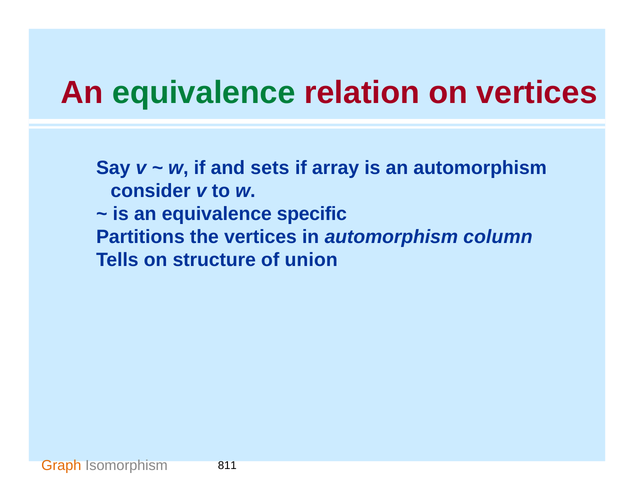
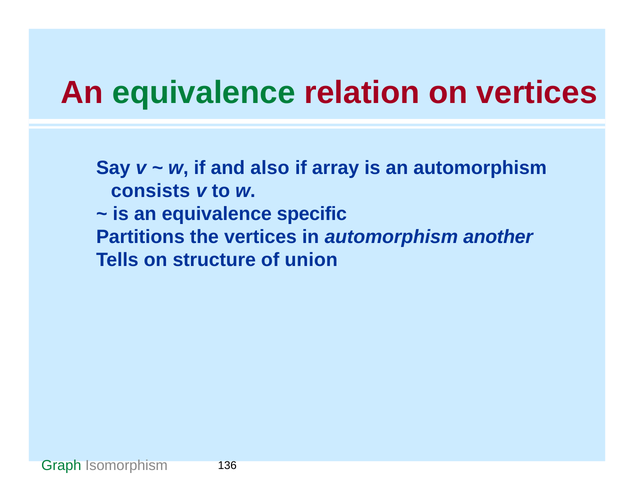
sets: sets -> also (270, 168)
consider: consider -> consists (151, 191)
column: column -> another (498, 237)
Graph colour: orange -> green (61, 465)
811: 811 -> 136 (227, 465)
